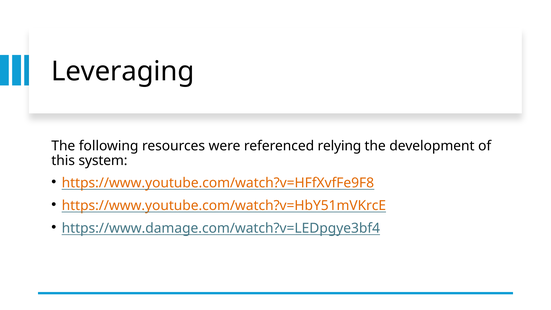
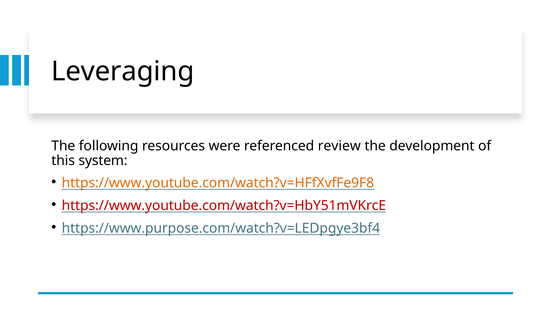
relying: relying -> review (339, 146)
https://www.youtube.com/watch?v=HbY51mVKrcE colour: orange -> red (224, 206)
https://www.damage.com/watch?v=LEDpgye3bf4: https://www.damage.com/watch?v=LEDpgye3bf4 -> https://www.purpose.com/watch?v=LEDpgye3bf4 (221, 228)
